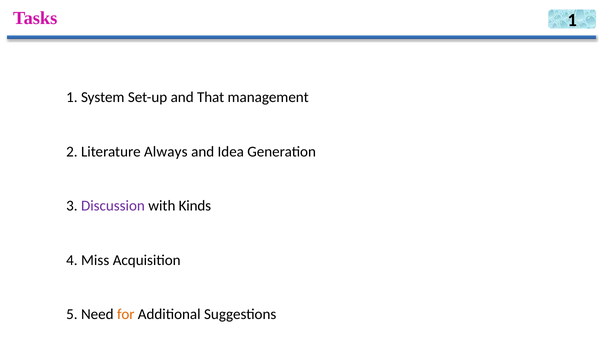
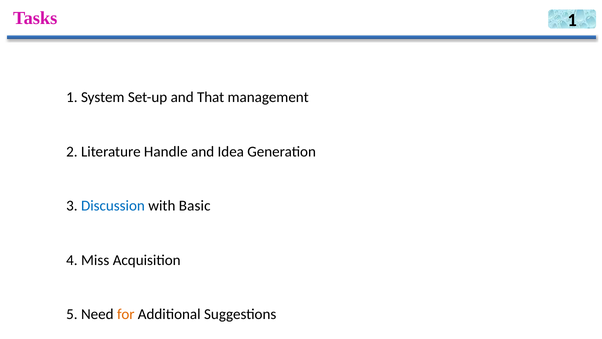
Always: Always -> Handle (166, 151)
Discussion colour: purple -> blue (113, 206)
Kinds: Kinds -> Basic (195, 206)
